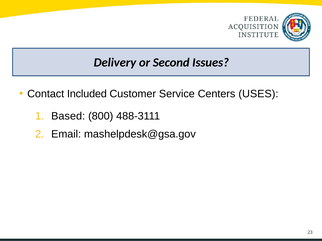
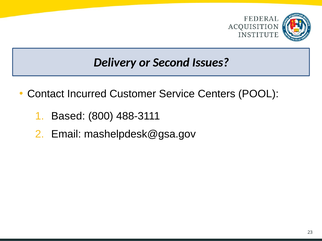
Included: Included -> Incurred (87, 94)
USES: USES -> POOL (258, 94)
